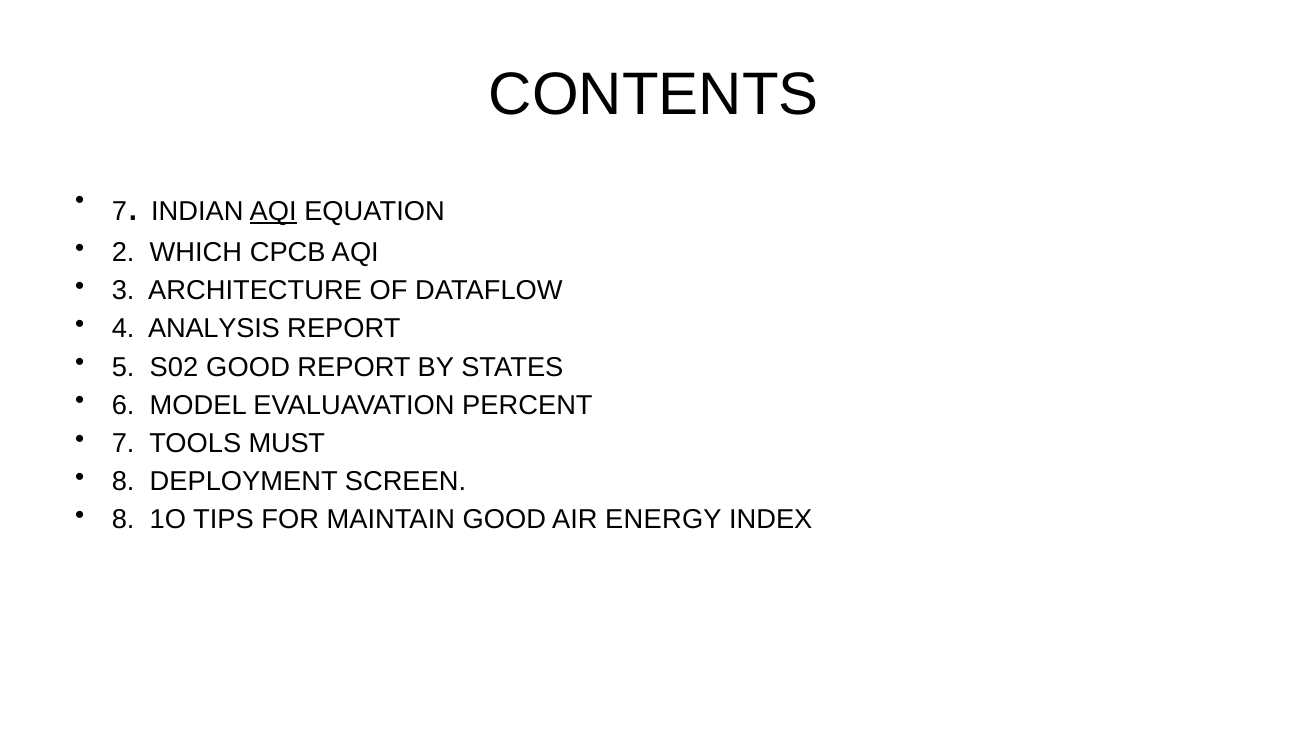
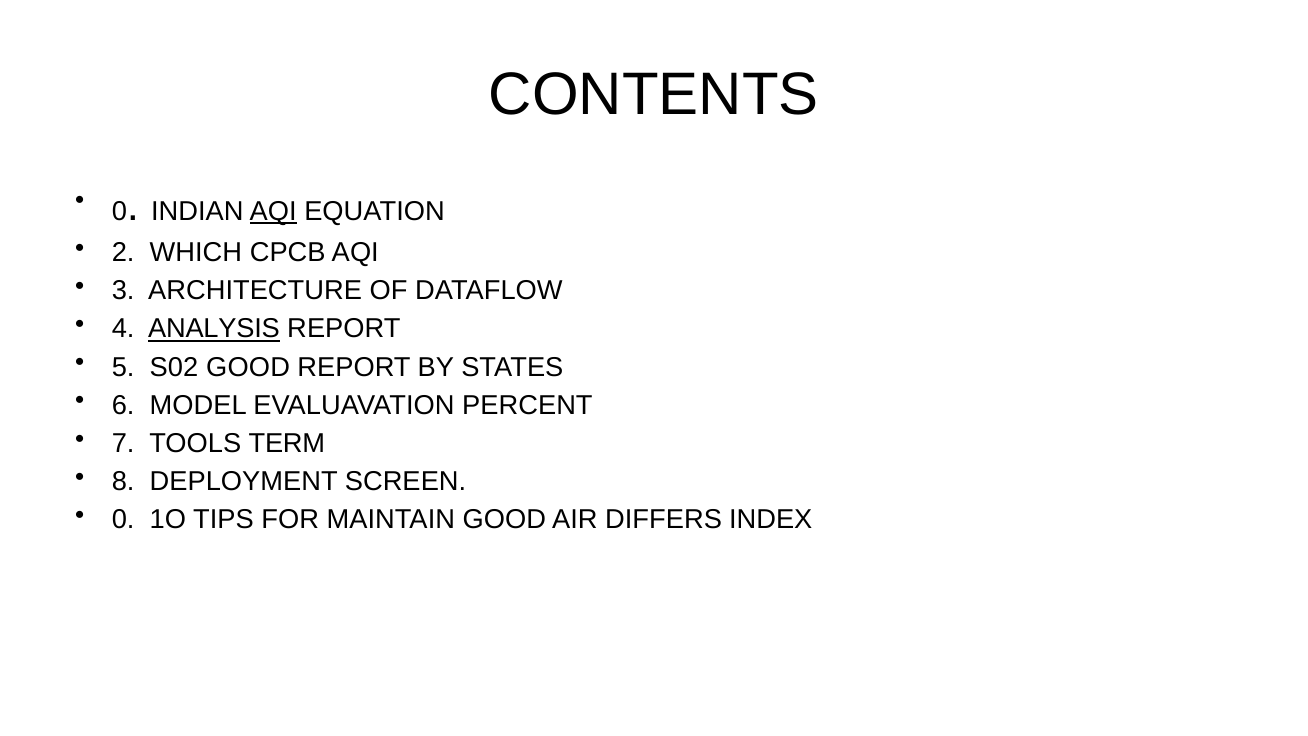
7: 7 -> 0 (119, 211)
ANALYSIS underline: none -> present (214, 329)
MUST: MUST -> TERM (287, 443)
8: 8 -> 0 (123, 520)
ENERGY: ENERGY -> DIFFERS (664, 520)
